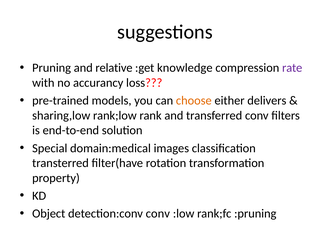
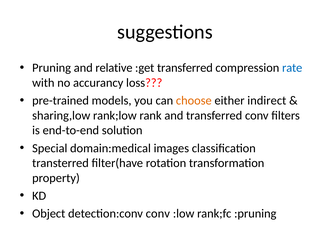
:get knowledge: knowledge -> transferred (185, 68)
rate colour: purple -> blue (292, 68)
delivers: delivers -> indirect (267, 100)
